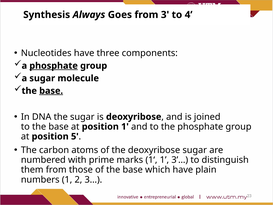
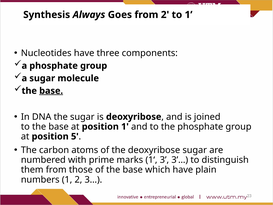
from 3: 3 -> 2 (165, 15)
to 4: 4 -> 1 (189, 15)
phosphate underline: present -> none (54, 66)
1‘ 1: 1 -> 3 (164, 160)
